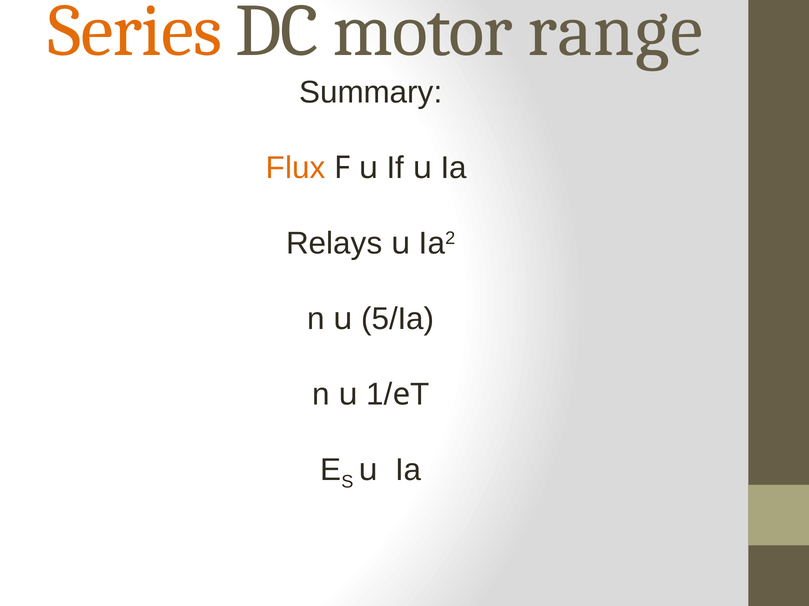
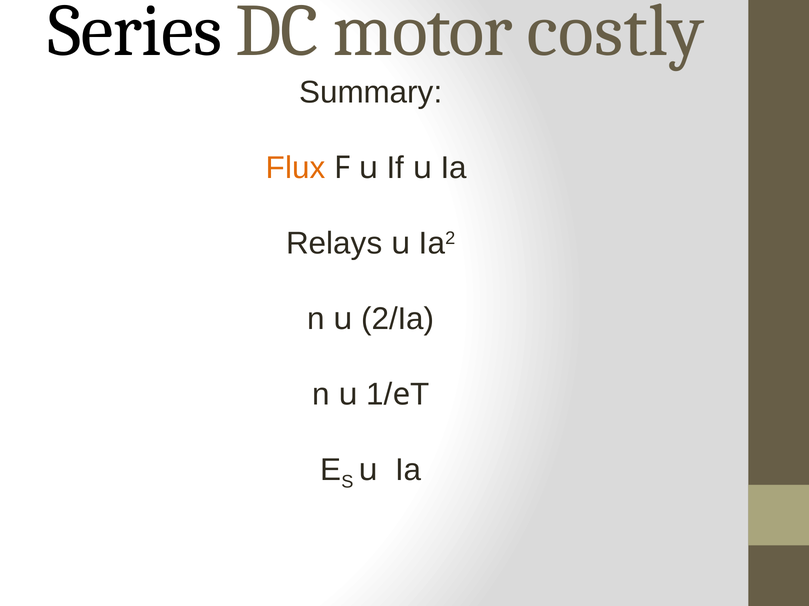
Series colour: orange -> black (135, 31)
range: range -> costly (616, 31)
5/Ia: 5/Ia -> 2/Ia (398, 319)
